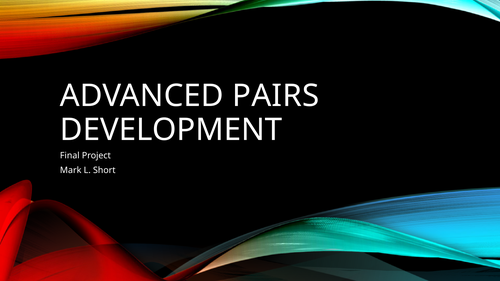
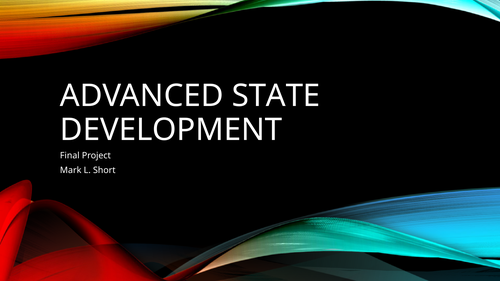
PAIRS: PAIRS -> STATE (276, 96)
